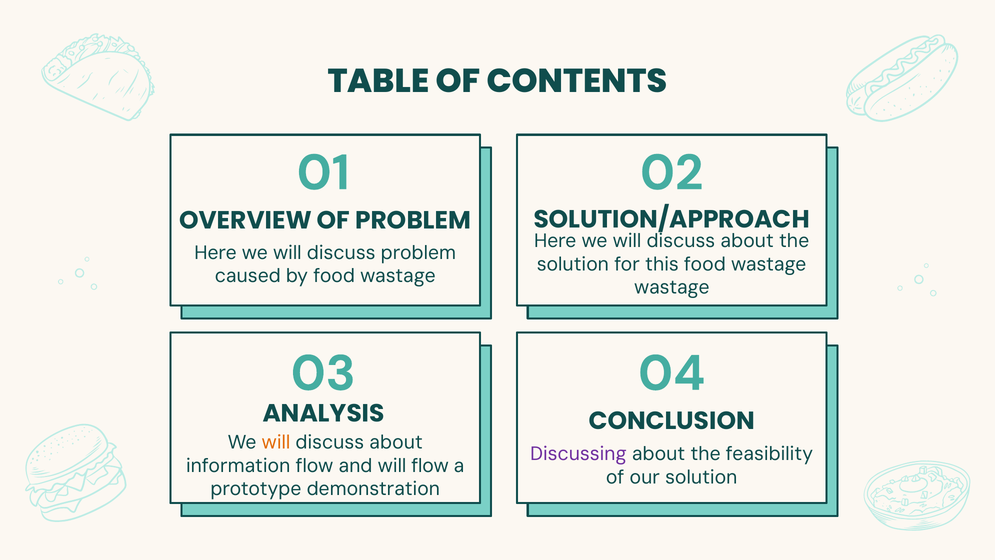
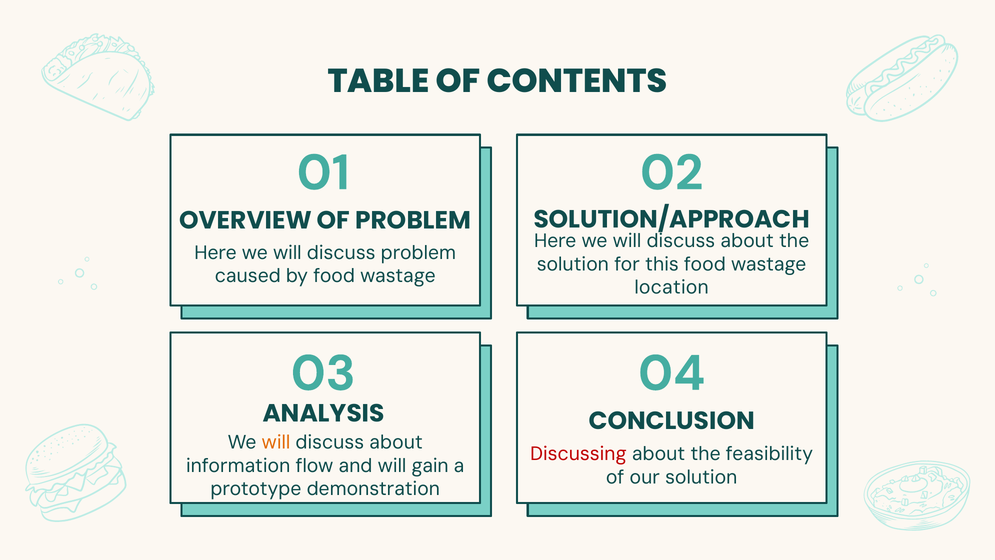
wastage: wastage -> location (672, 287)
Discussing colour: purple -> red (578, 454)
will flow: flow -> gain (430, 465)
